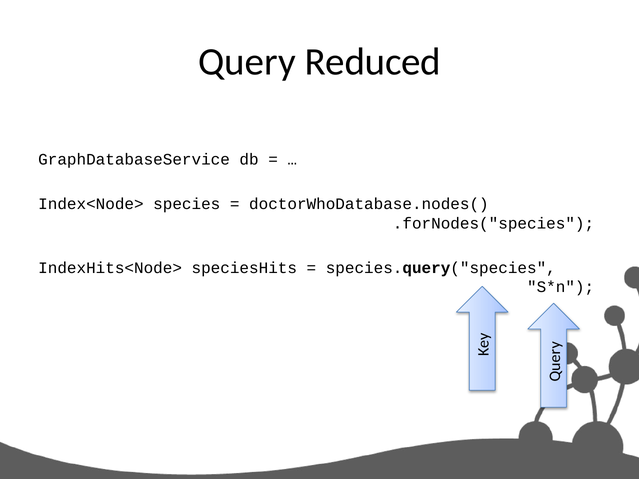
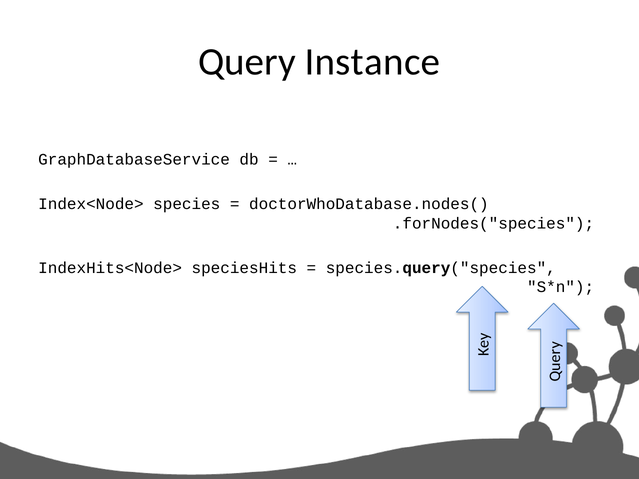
Reduced: Reduced -> Instance (372, 62)
